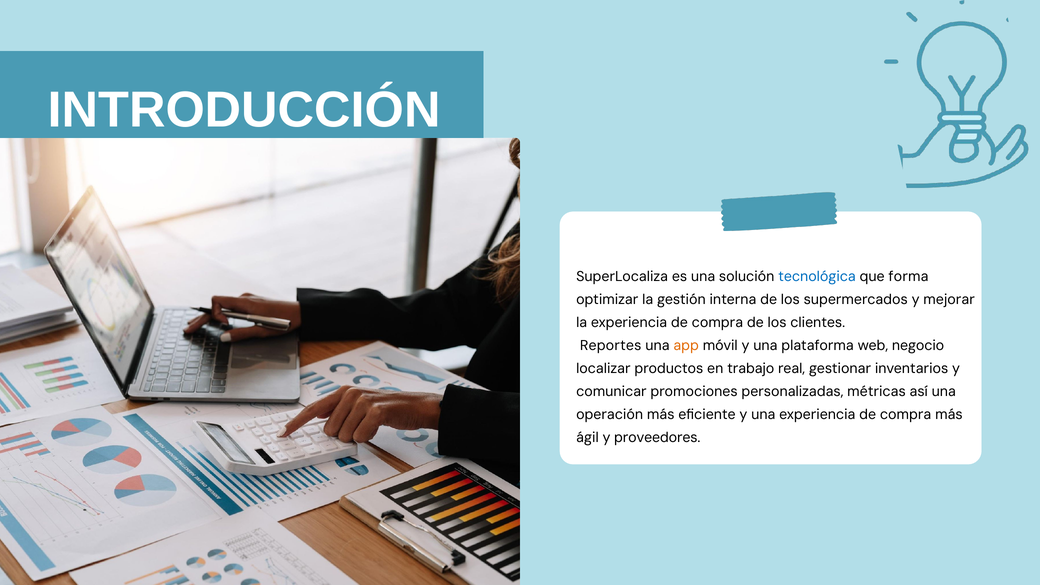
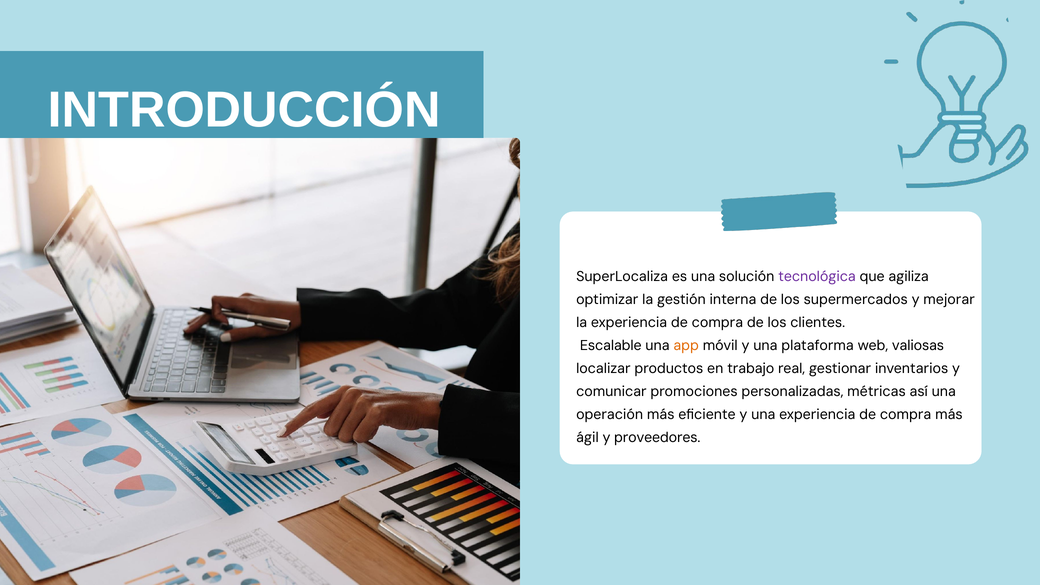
tecnológica colour: blue -> purple (817, 276)
forma: forma -> agiliza (909, 276)
Reportes: Reportes -> Escalable (611, 346)
negocio: negocio -> valiosas (918, 346)
